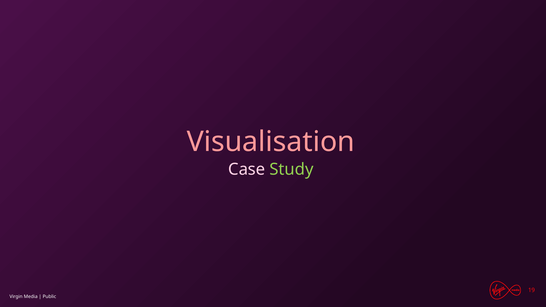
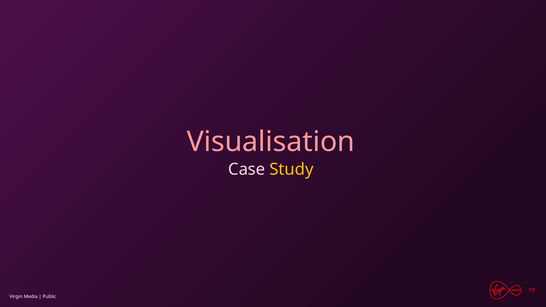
Study colour: light green -> yellow (292, 170)
